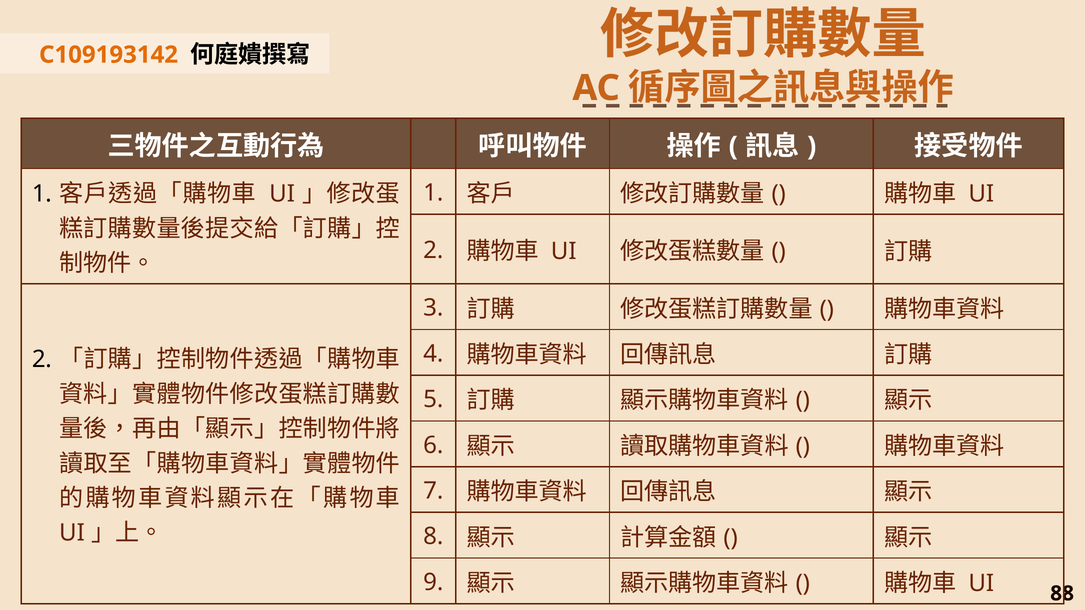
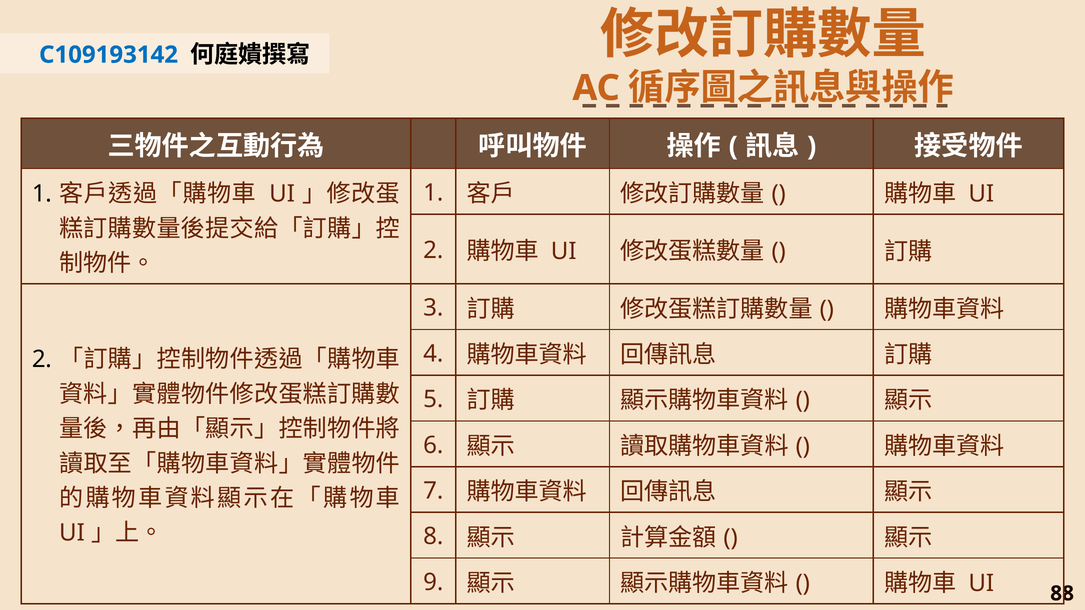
C109193142 colour: orange -> blue (109, 55)
